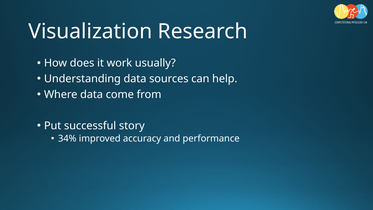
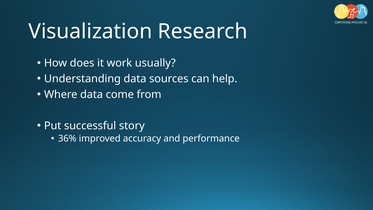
34%: 34% -> 36% (67, 138)
